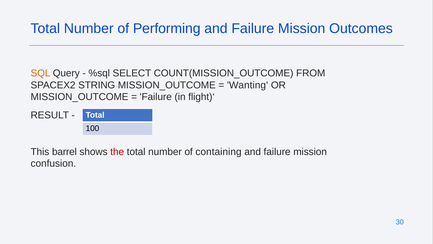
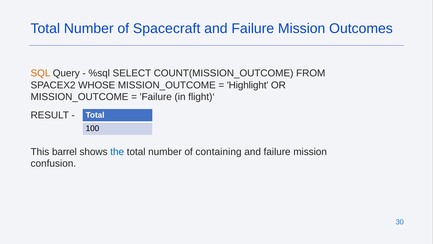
Performing: Performing -> Spacecraft (167, 28)
STRING: STRING -> WHOSE (97, 85)
Wanting: Wanting -> Highlight (248, 85)
the colour: red -> blue (117, 151)
